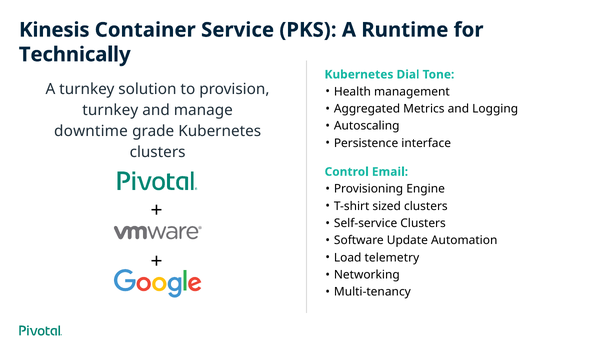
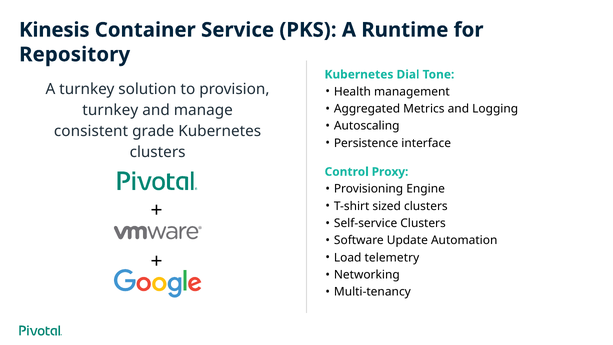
Technically: Technically -> Repository (75, 54)
downtime: downtime -> consistent (91, 131)
Email: Email -> Proxy (390, 172)
